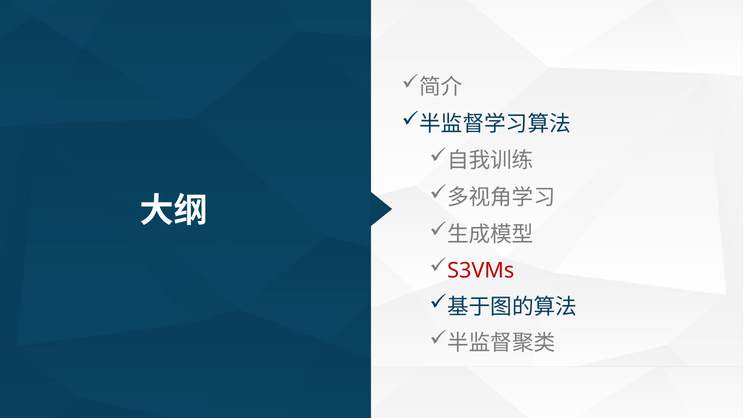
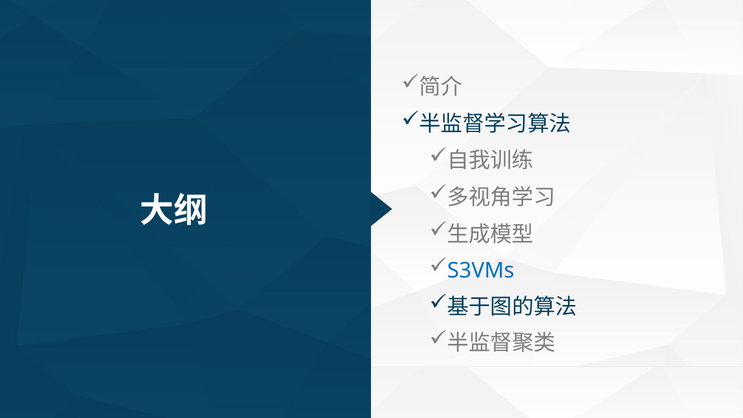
S3VMs colour: red -> blue (481, 271)
